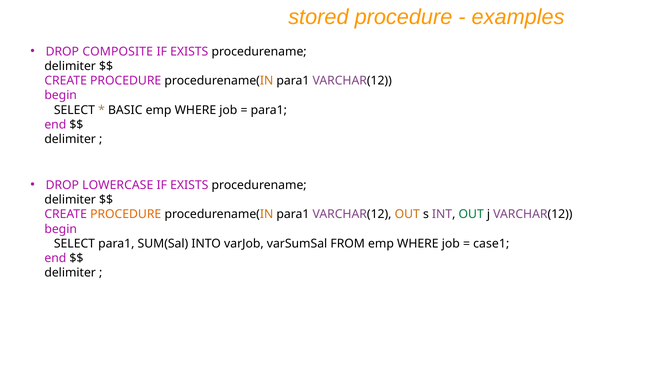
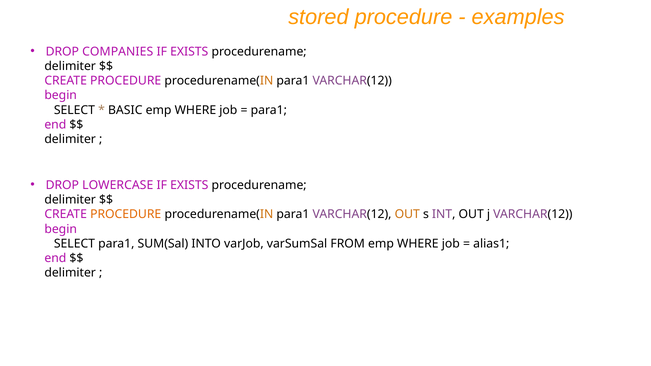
COMPOSITE: COMPOSITE -> COMPANIES (118, 52)
OUT colour: green -> black (471, 214)
case1: case1 -> alias1 (491, 244)
